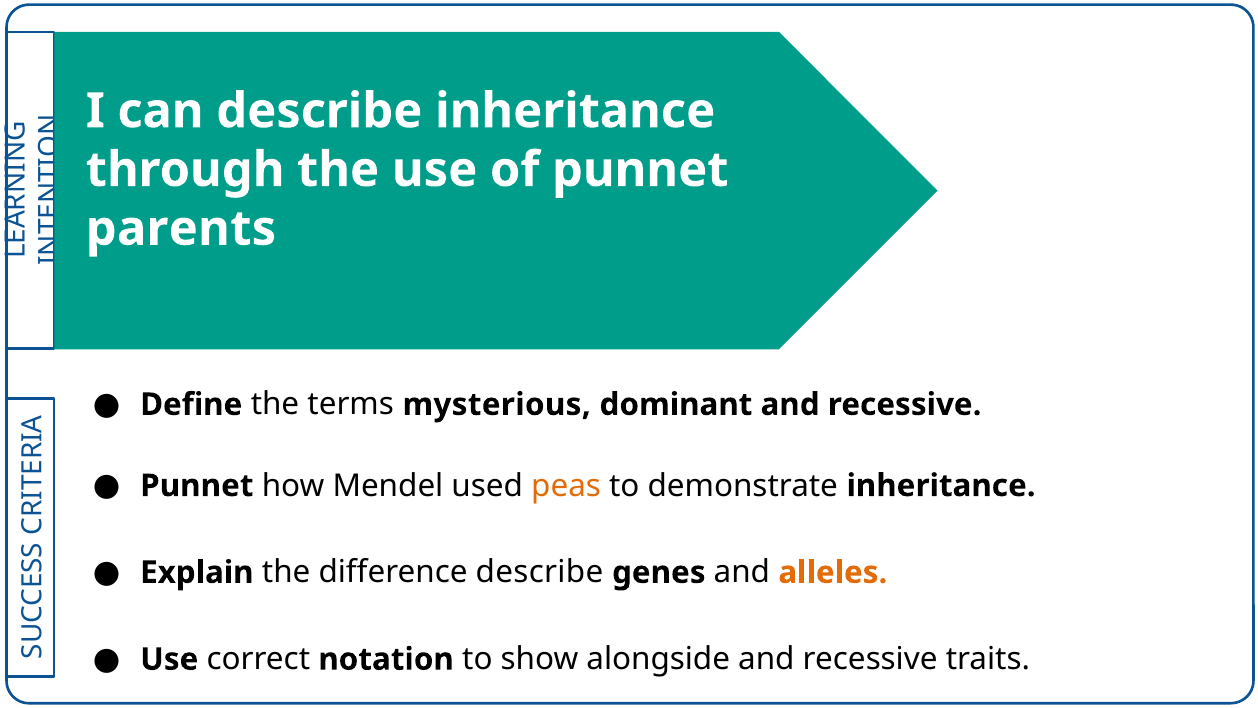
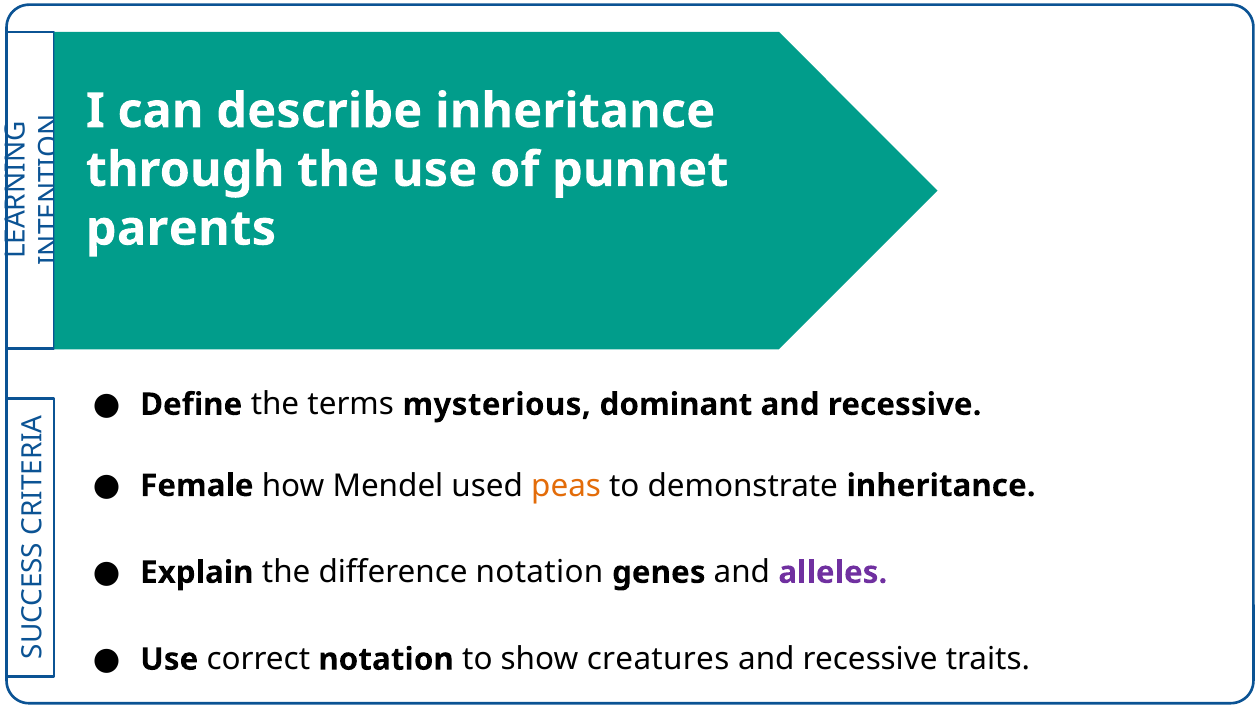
Punnet: Punnet -> Female (197, 485)
difference describe: describe -> notation (539, 572)
alleles colour: orange -> purple (833, 572)
alongside: alongside -> creatures (658, 659)
